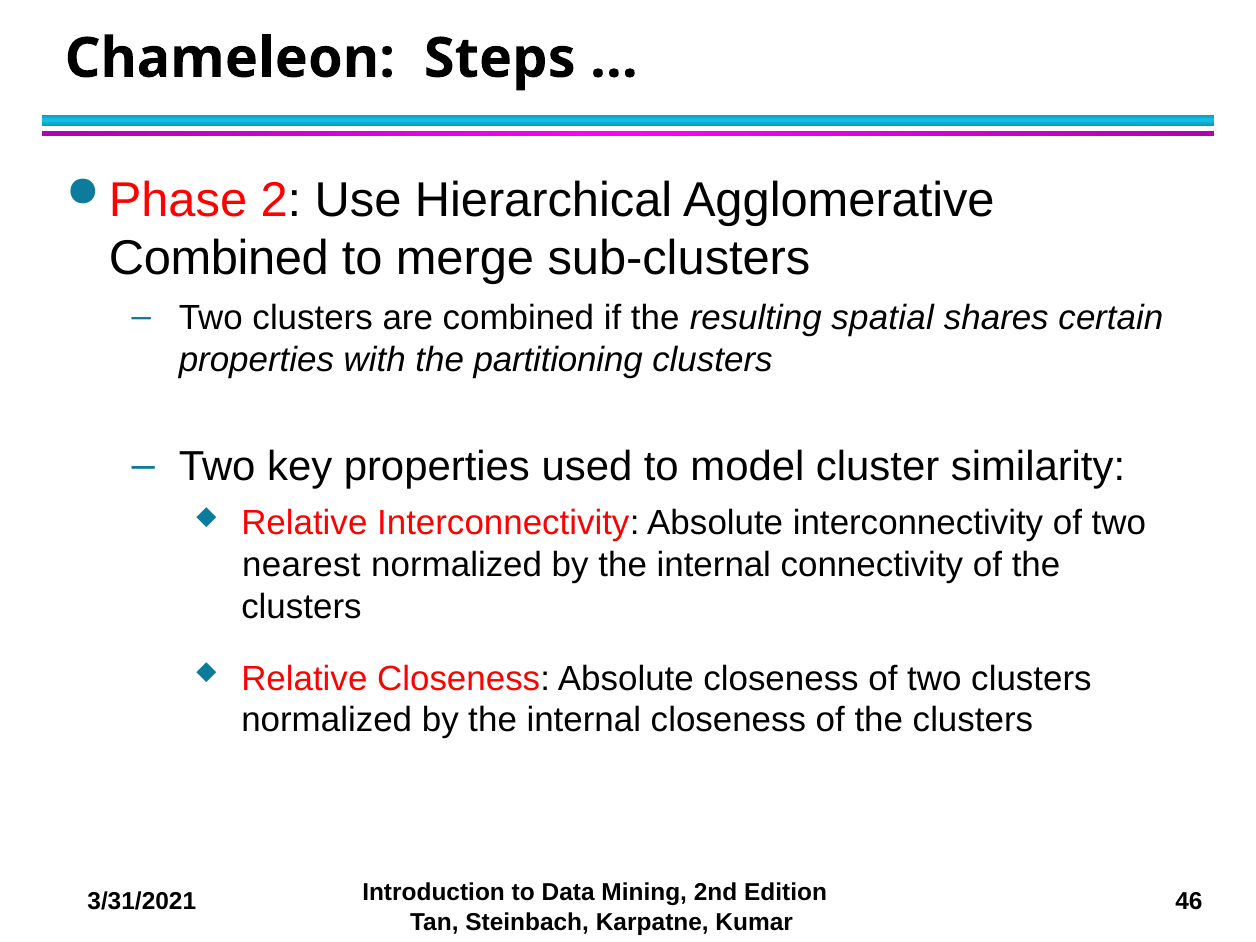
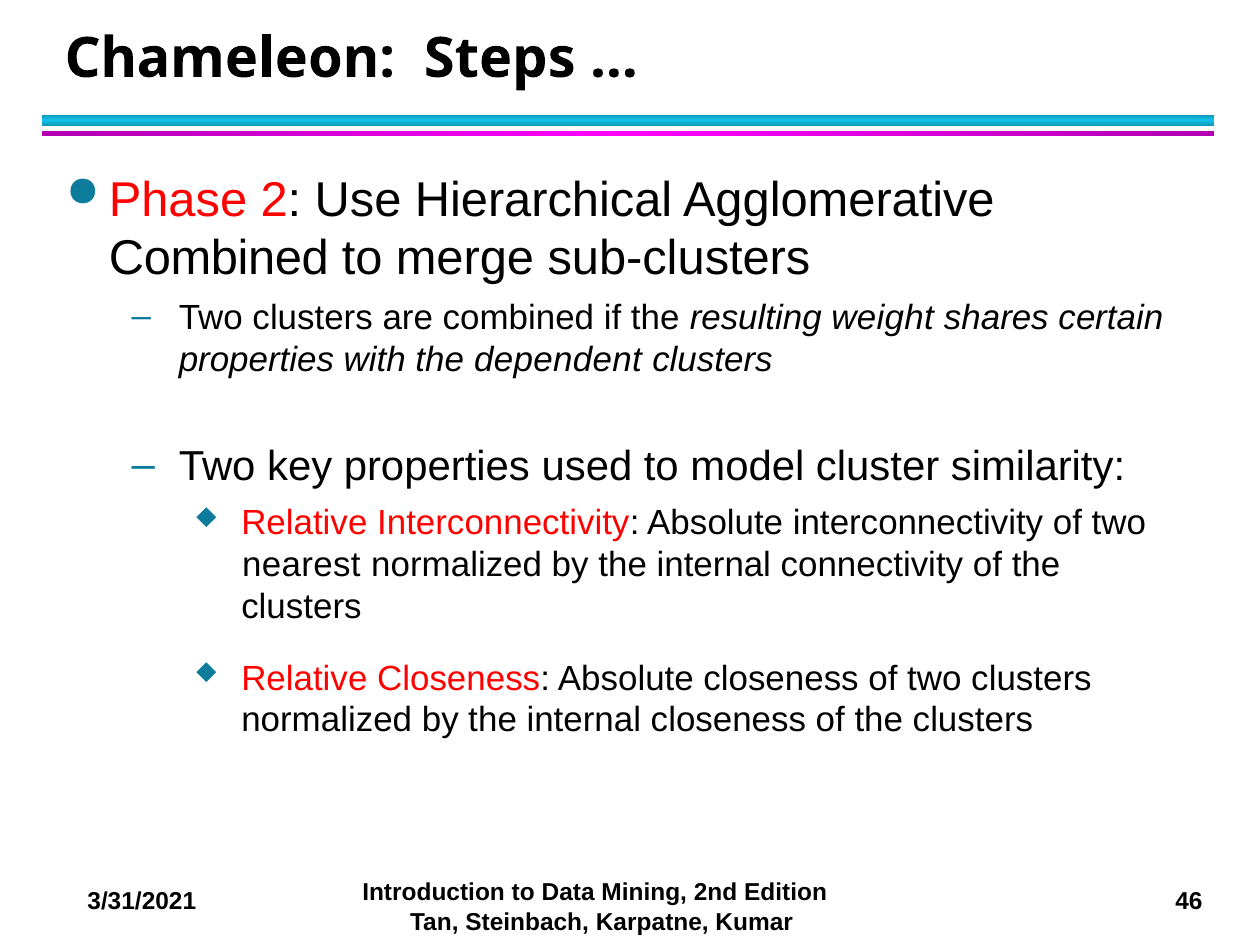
spatial: spatial -> weight (883, 318)
partitioning: partitioning -> dependent (558, 360)
